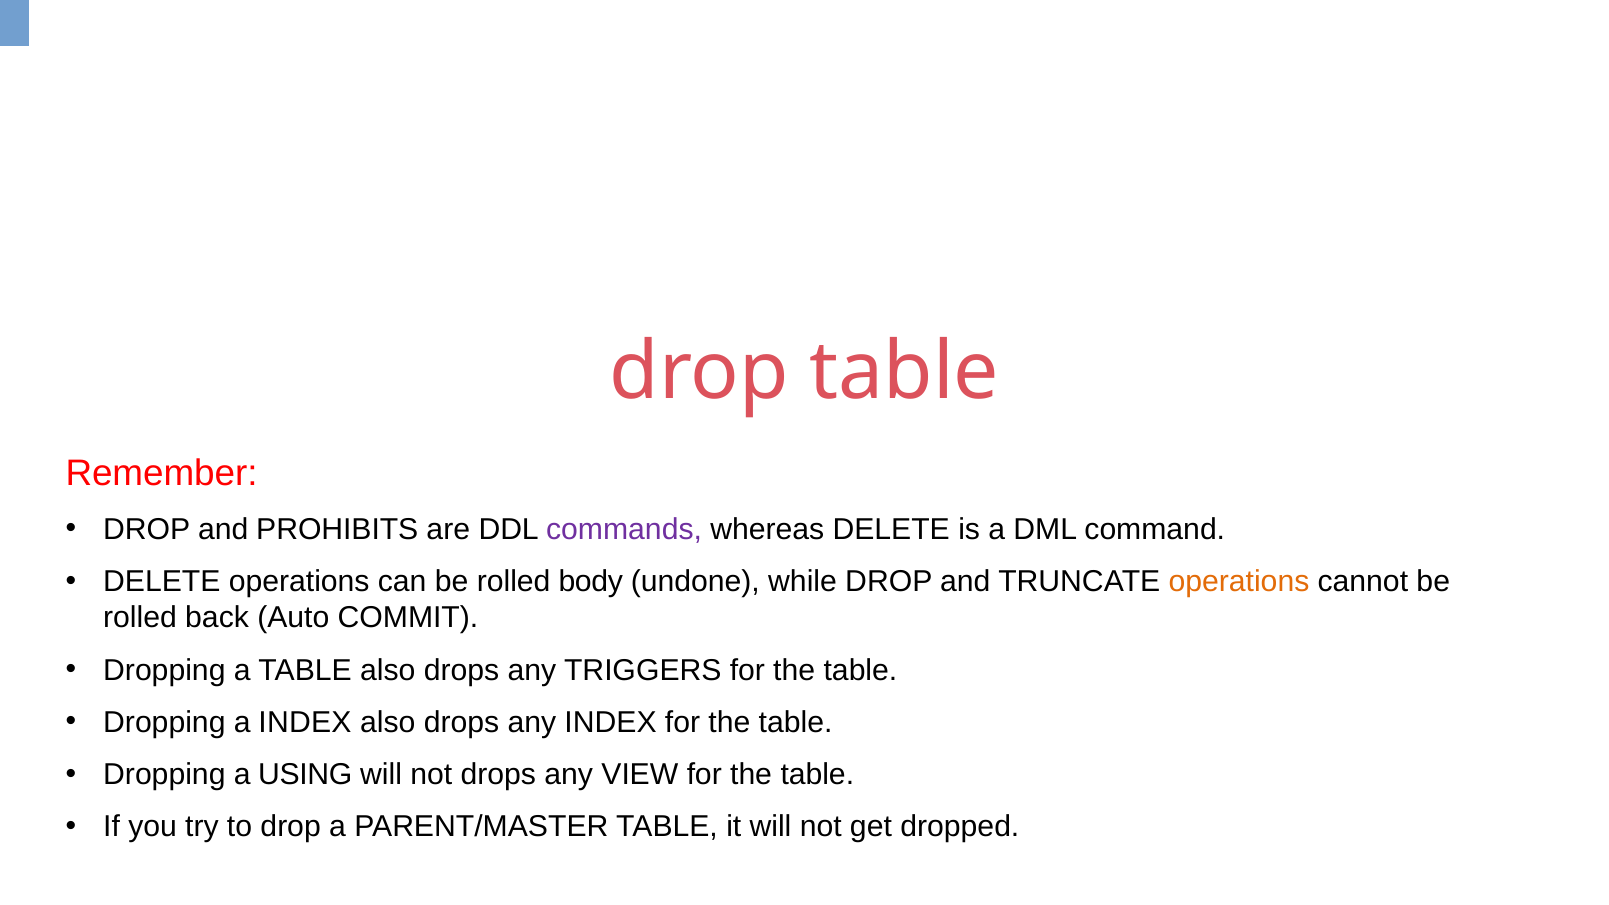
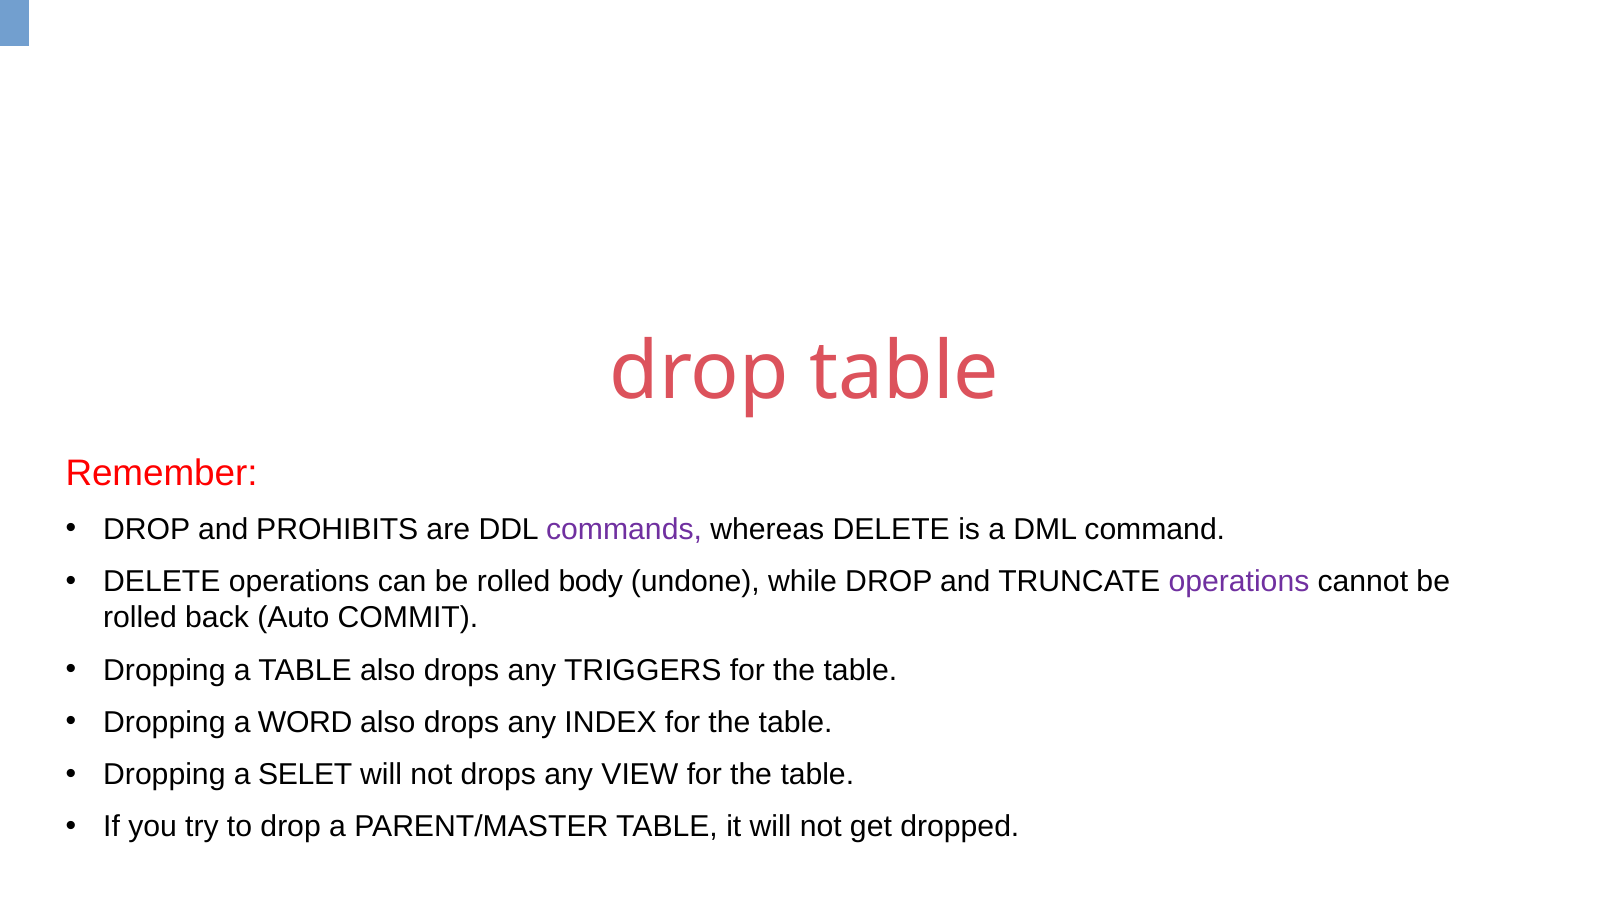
operations colour: orange -> purple (1239, 582)
a INDEX: INDEX -> WORD (305, 722)
USING: USING -> SELET (305, 775)
